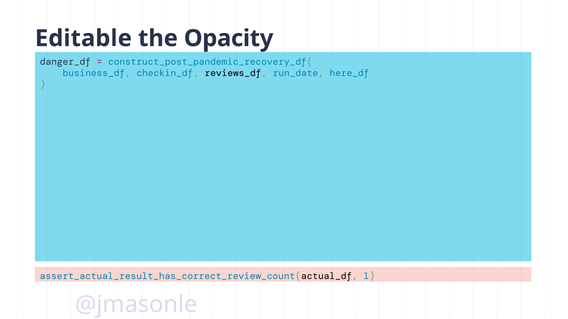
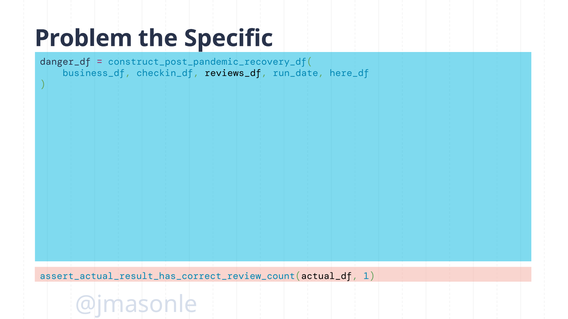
Editable: Editable -> Problem (84, 38)
Opacity: Opacity -> Specific (229, 38)
